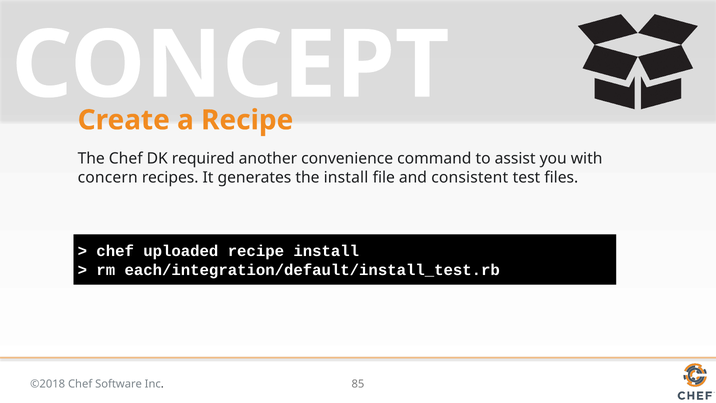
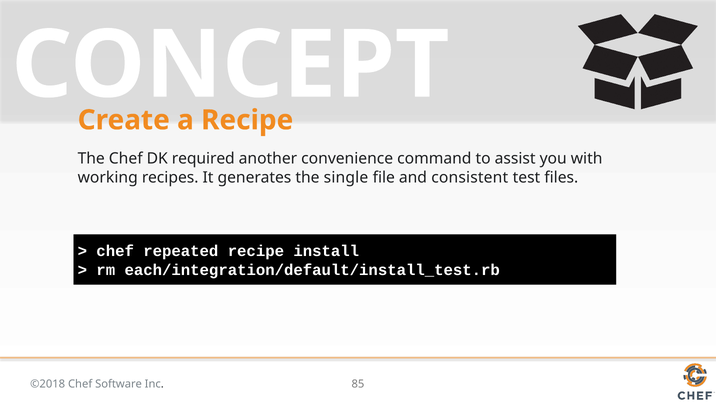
concern: concern -> working (108, 177)
the install: install -> single (346, 177)
uploaded: uploaded -> repeated (181, 251)
